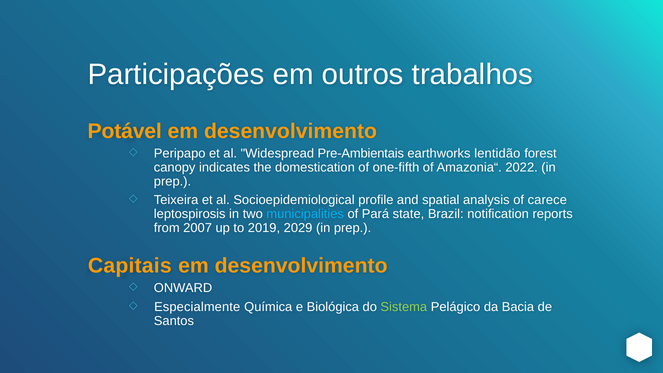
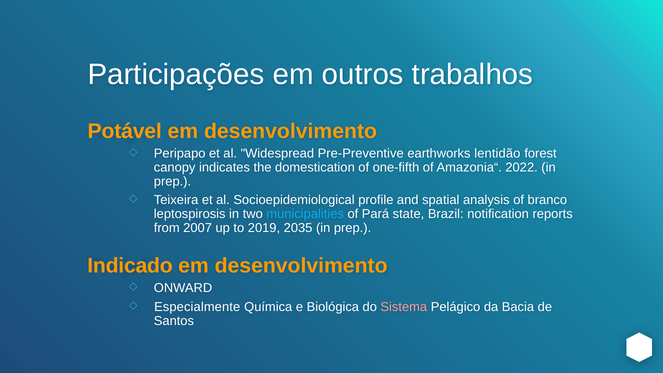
Pre-Ambientais: Pre-Ambientais -> Pre-Preventive (361, 153)
carece: carece -> branco (547, 200)
2029: 2029 -> 2035 (298, 228)
Capitais: Capitais -> Indicado (130, 266)
Sistema colour: light green -> pink (404, 307)
